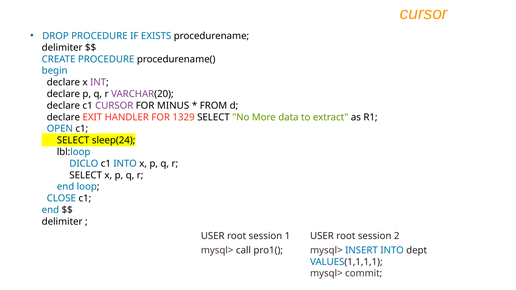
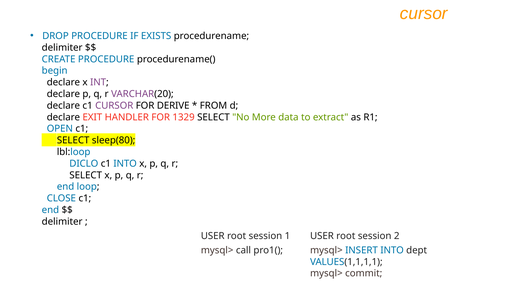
MINUS: MINUS -> DERIVE (173, 106)
sleep(24: sleep(24 -> sleep(80 (114, 140)
